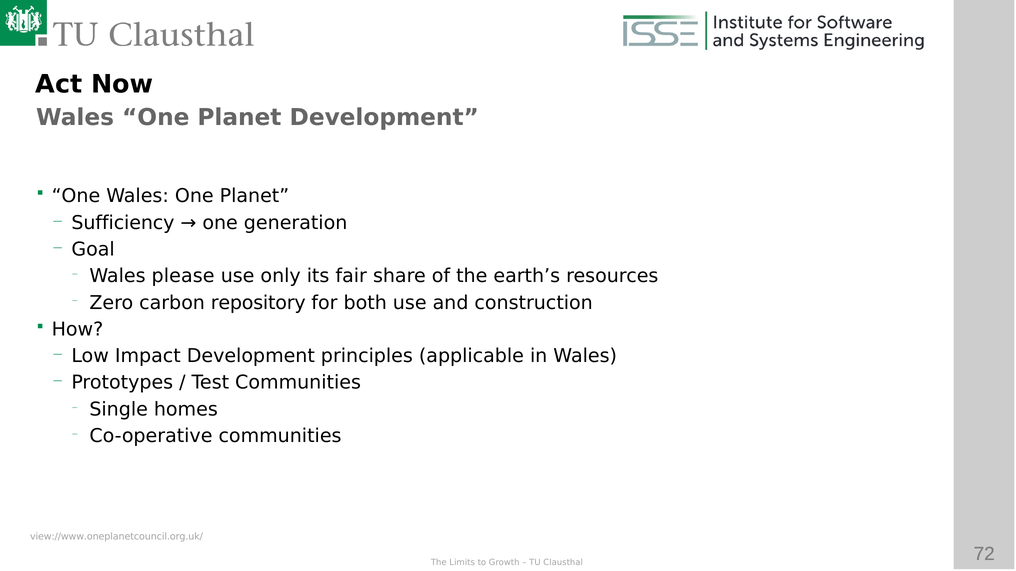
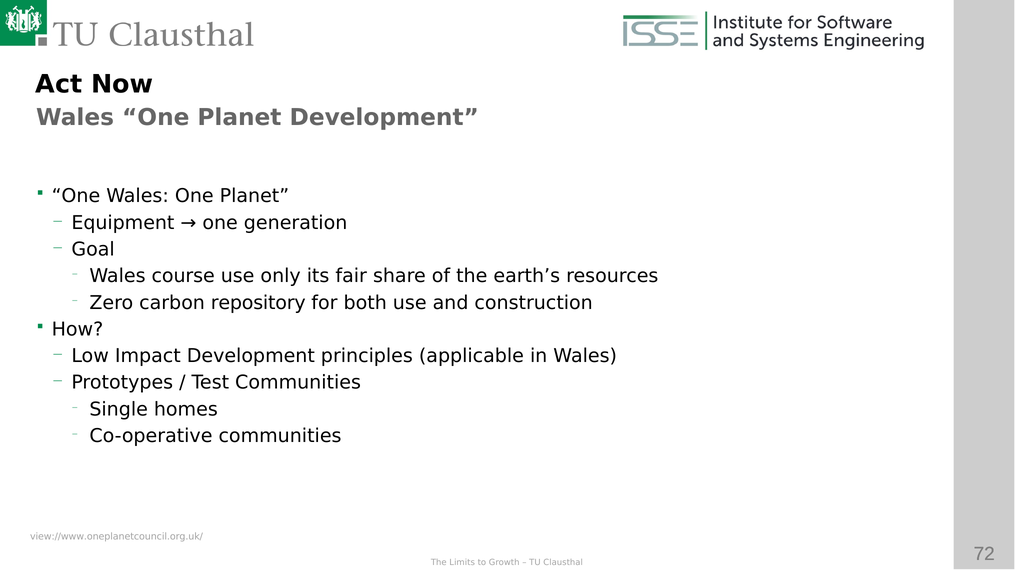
Sufficiency: Sufficiency -> Equipment (123, 223)
please: please -> course (183, 276)
